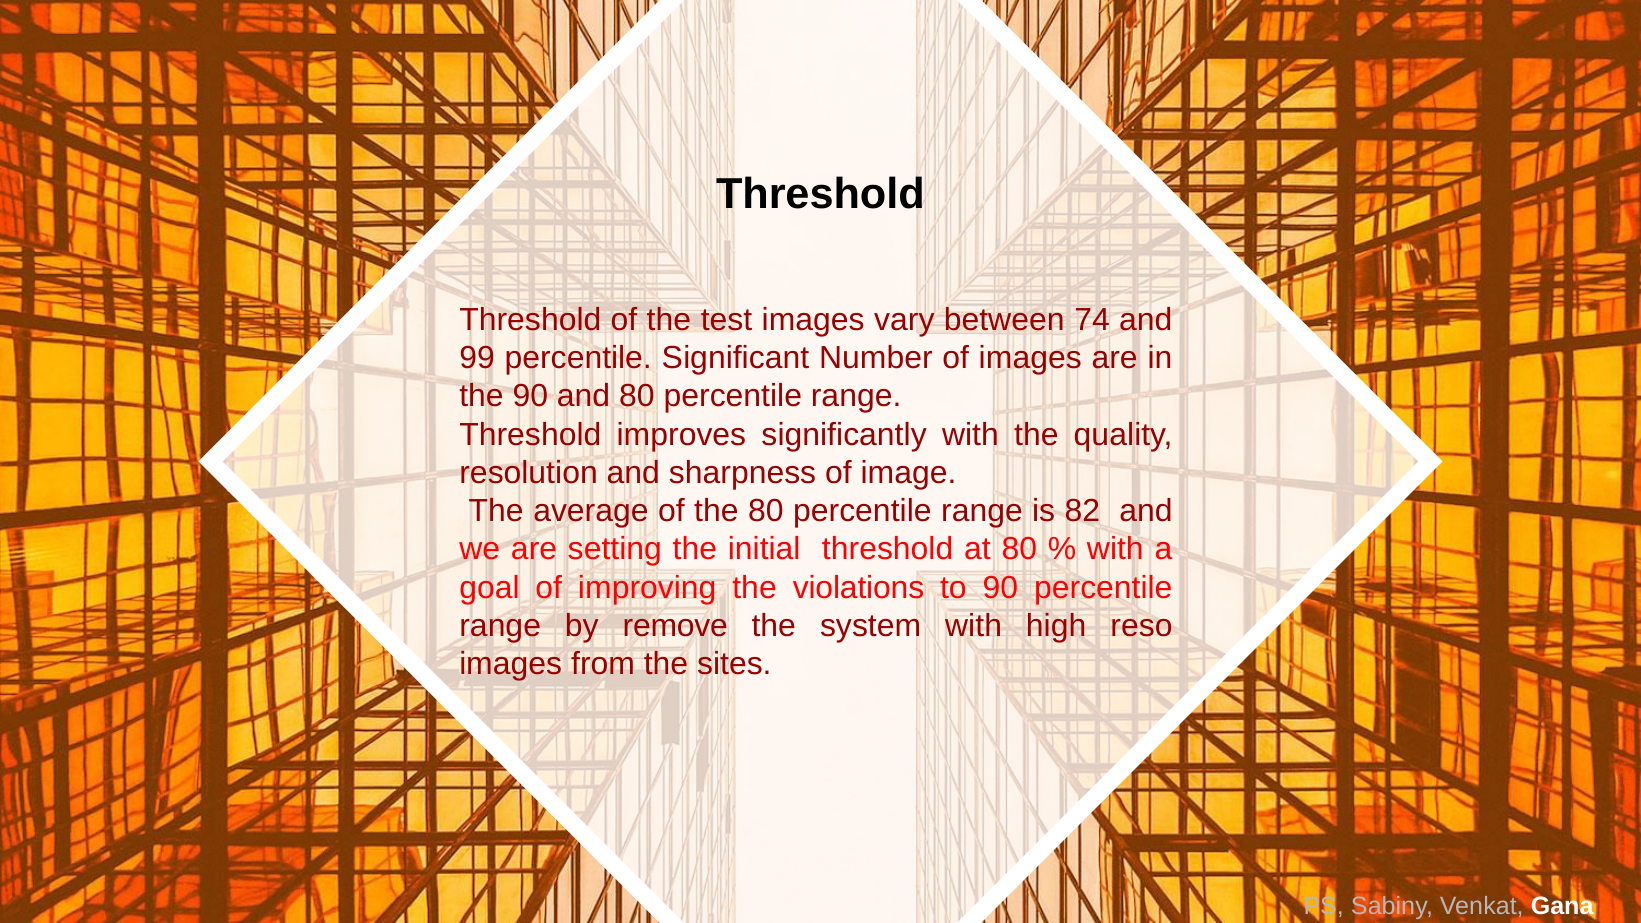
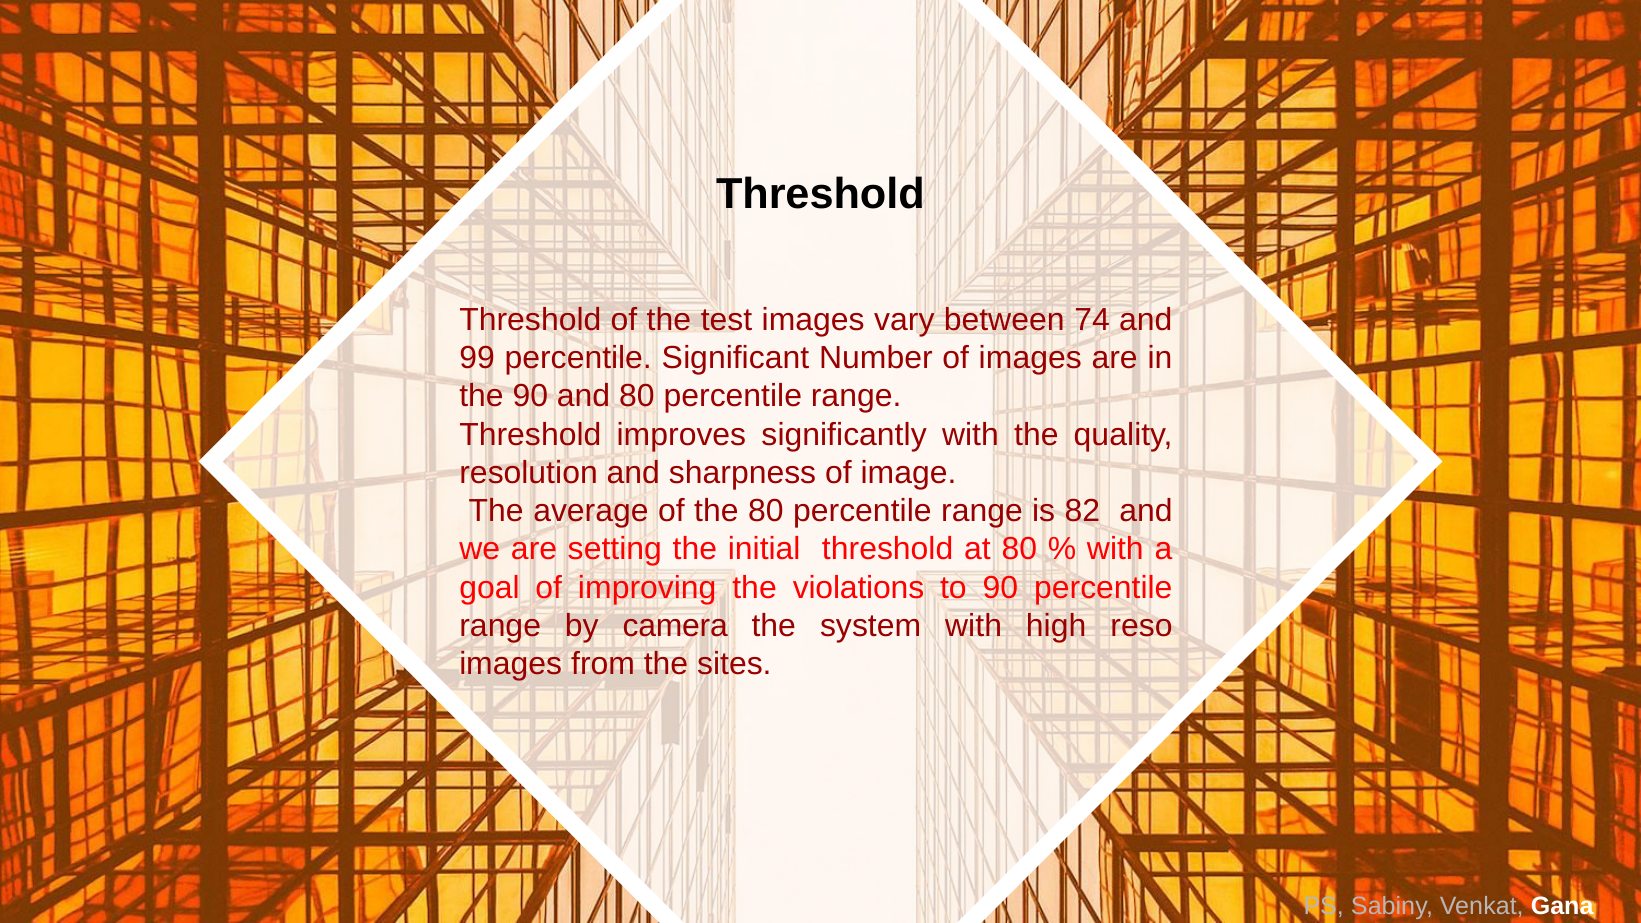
remove: remove -> camera (675, 626)
